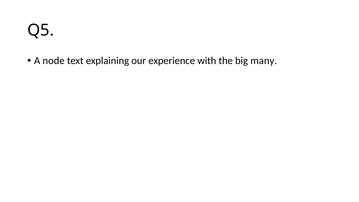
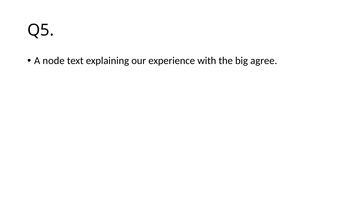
many: many -> agree (264, 61)
